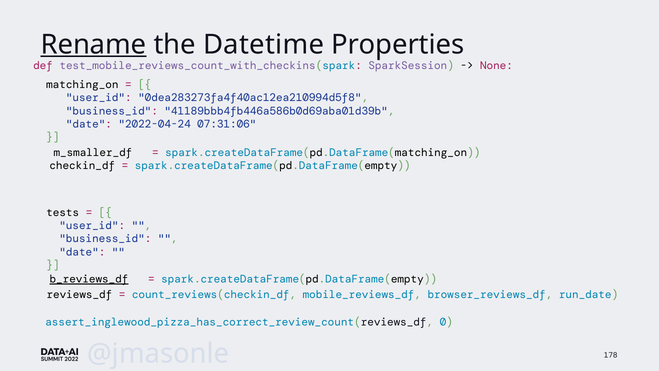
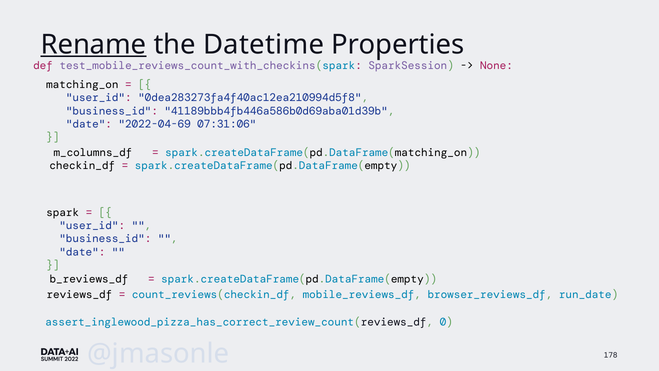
2022-04-24: 2022-04-24 -> 2022-04-69 (155, 124)
m_smaller_df: m_smaller_df -> m_columns_df (93, 152)
tests: tests -> spark (63, 212)
b_reviews_df underline: present -> none (89, 279)
